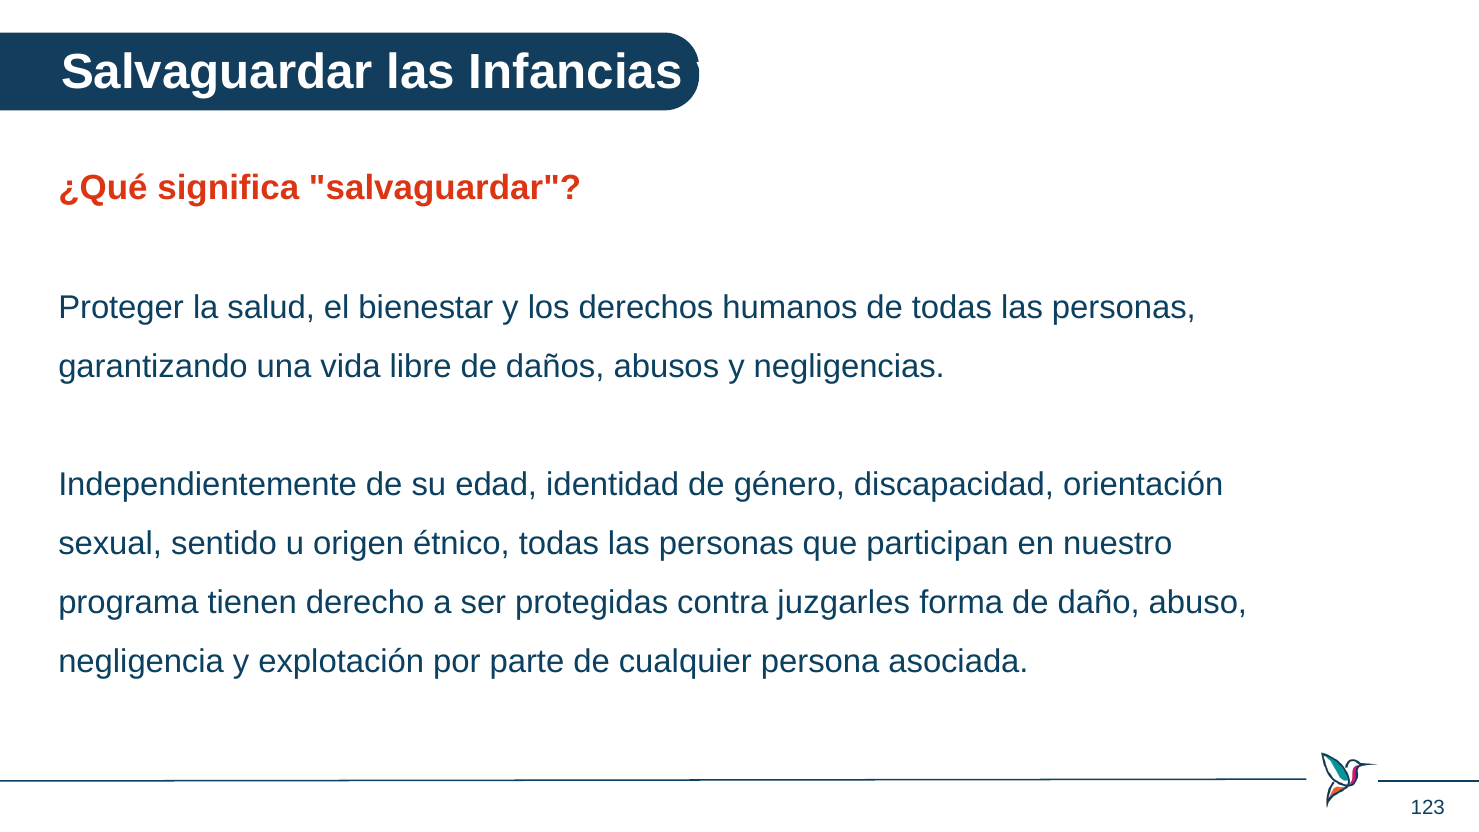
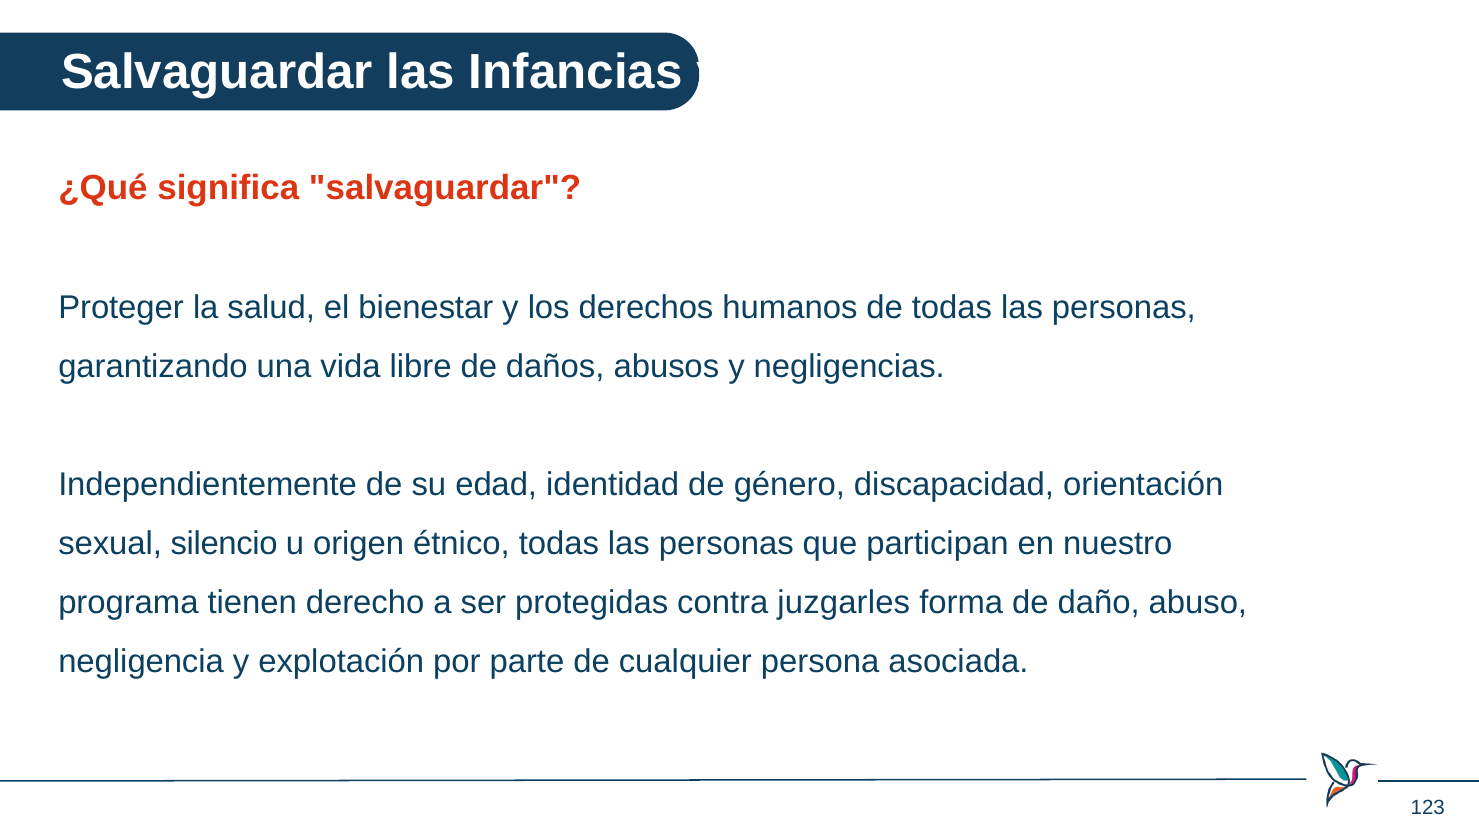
sentido: sentido -> silencio (224, 544)
